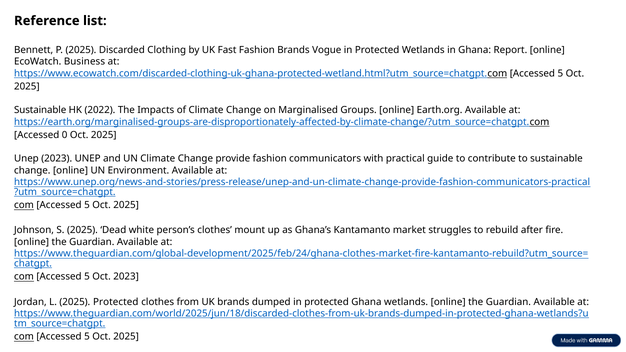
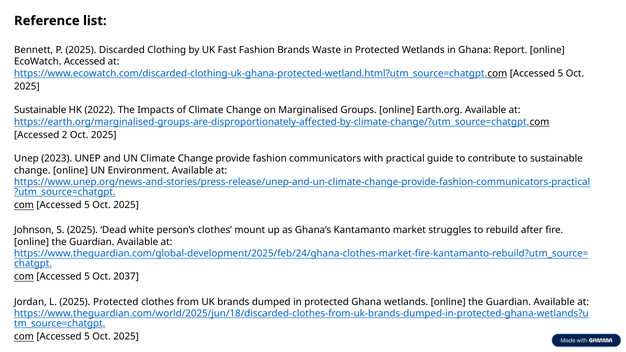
Brands Vogue: Vogue -> Waste (327, 50)
EcoWatch Business: Business -> Accessed (85, 62)
0: 0 -> 2 (65, 135)
Oct 2023: 2023 -> 2037 (126, 277)
